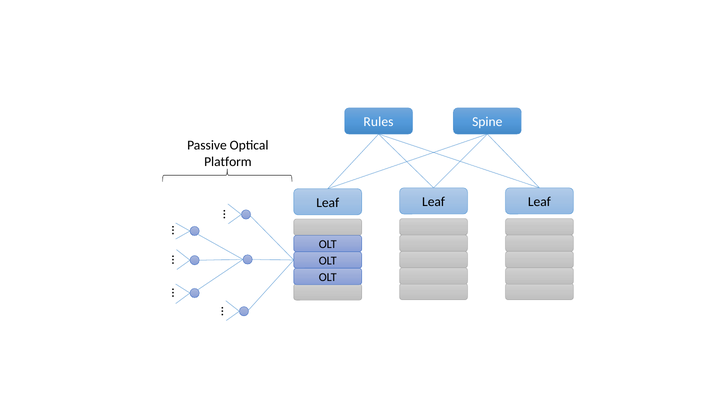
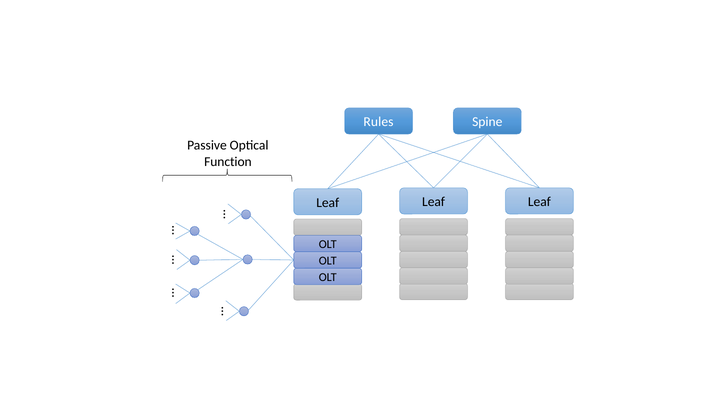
Platform: Platform -> Function (228, 162)
